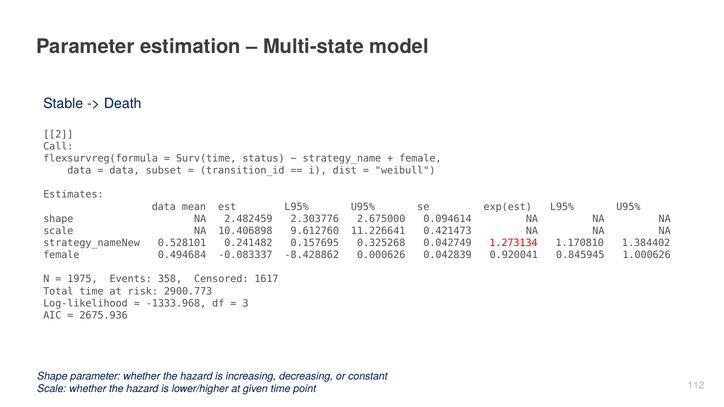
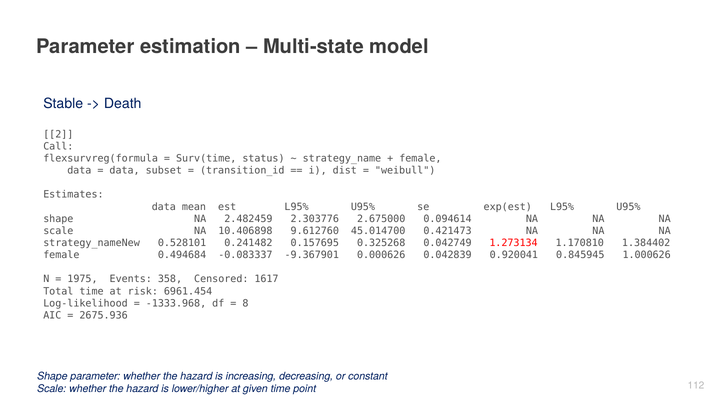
11.226641: 11.226641 -> 45.014700 (378, 231)
-8.428862: -8.428862 -> -9.367901 (312, 255)
2900.773: 2900.773 -> 6961.454 (188, 291)
3: 3 -> 8 (245, 304)
